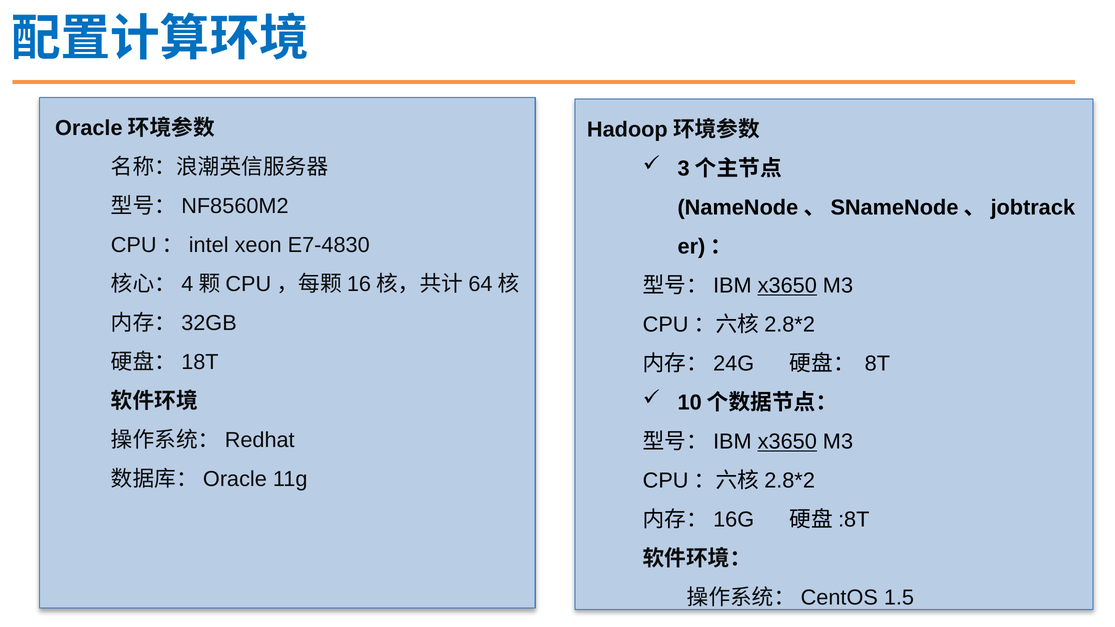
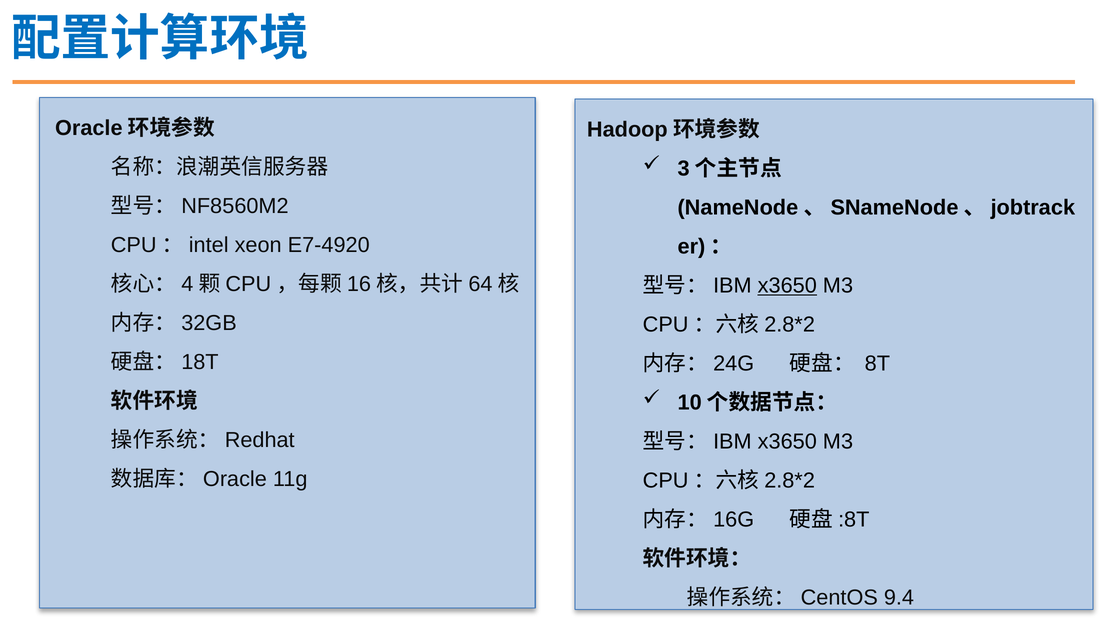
E7-4830: E7-4830 -> E7-4920 (329, 245)
x3650 underline: present -> none (787, 442)
1.5: 1.5 -> 9.4 (899, 598)
